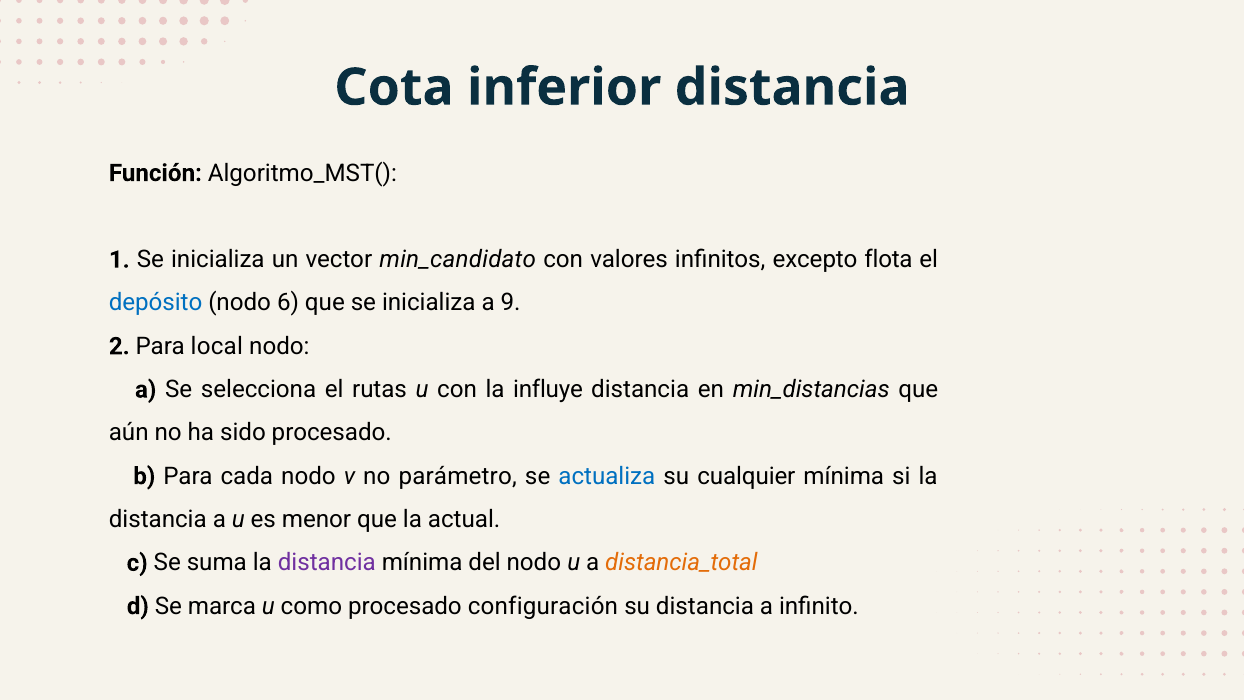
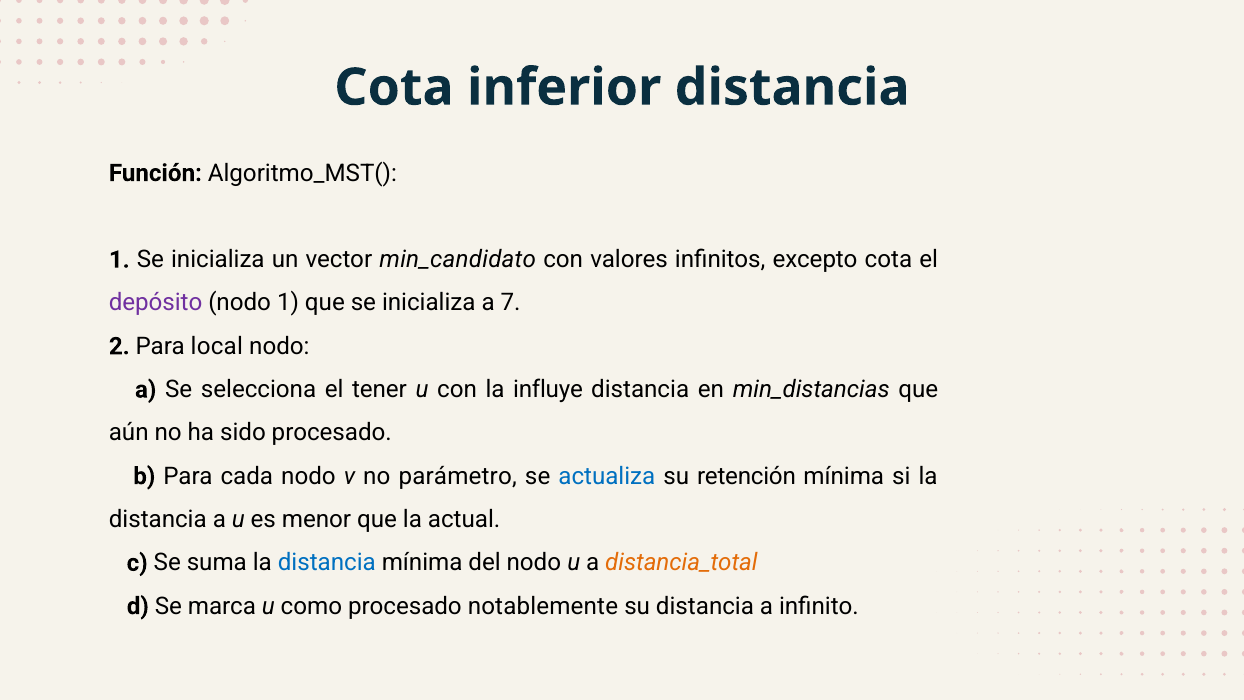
excepto flota: flota -> cota (888, 260)
depósito colour: blue -> purple (156, 303)
nodo 6: 6 -> 1 (288, 303)
9: 9 -> 7 (511, 303)
rutas: rutas -> tener (380, 389)
cualquier: cualquier -> retención (746, 476)
distancia colour: purple -> blue (327, 563)
configuración: configuración -> notablemente (543, 606)
